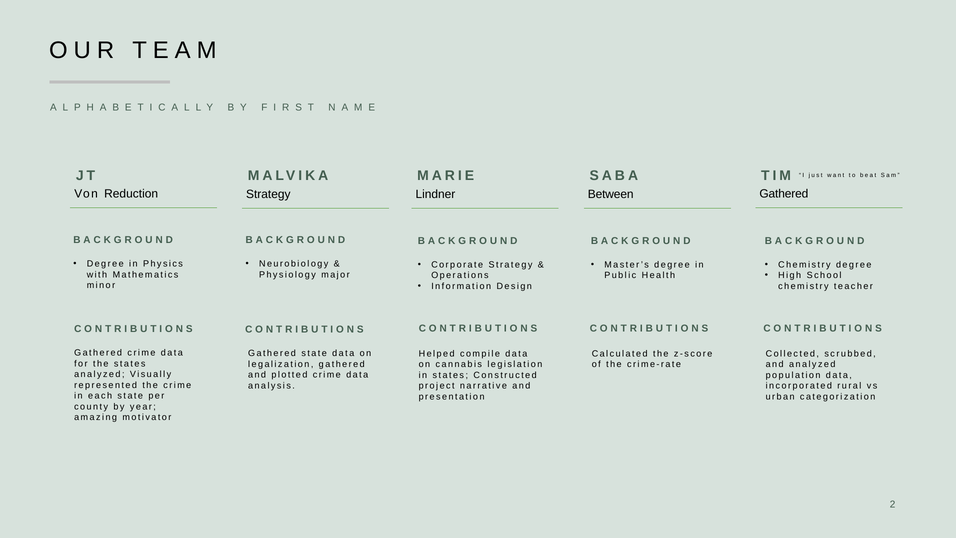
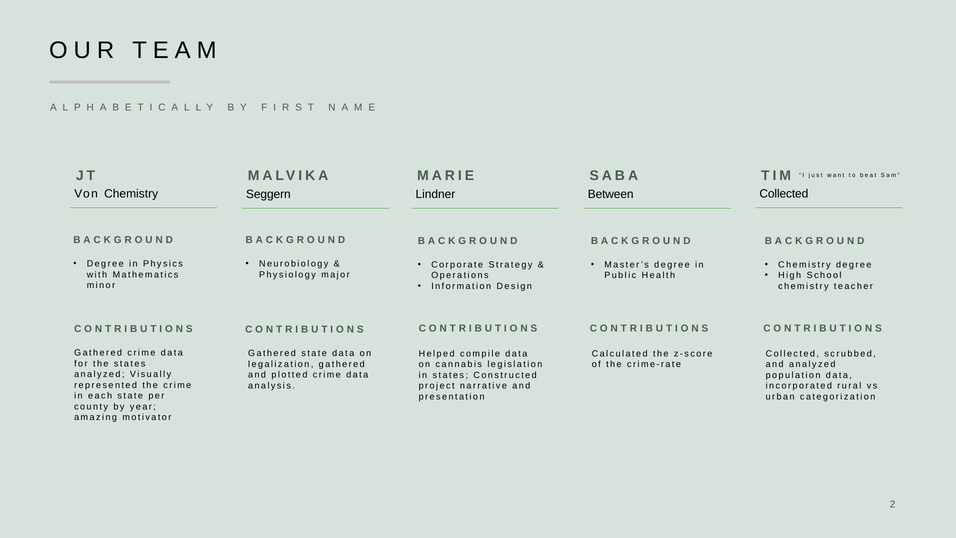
Von Reduction: Reduction -> Chemistry (131, 194)
Gathered: Gathered -> Collected (784, 194)
Strategy: Strategy -> Seggern (268, 194)
